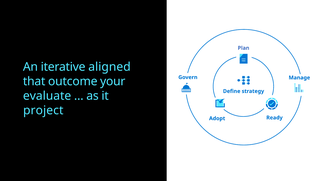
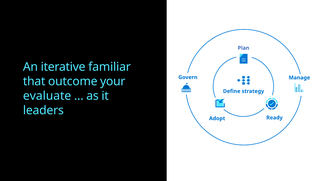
aligned: aligned -> familiar (110, 67)
project: project -> leaders (43, 110)
